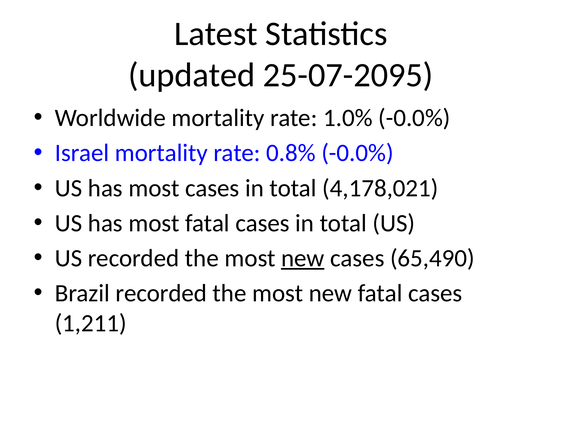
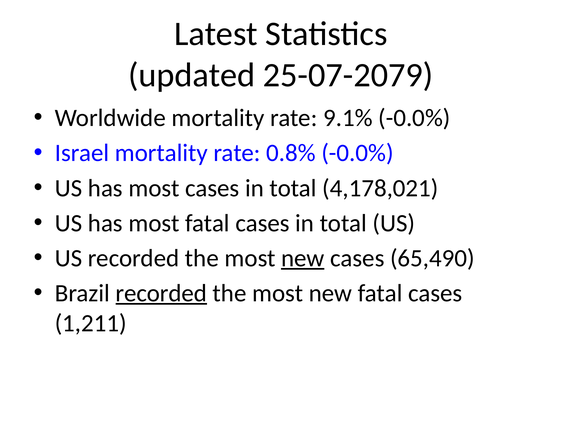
25-07-2095: 25-07-2095 -> 25-07-2079 (348, 75)
1.0%: 1.0% -> 9.1% (348, 118)
recorded underline: none -> present (161, 293)
